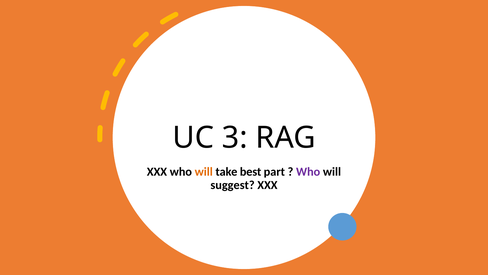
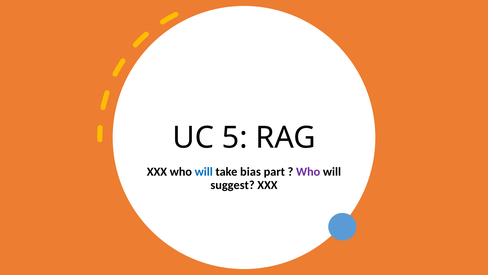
3: 3 -> 5 (235, 137)
will colour: orange -> blue (204, 172)
best: best -> bias (250, 172)
